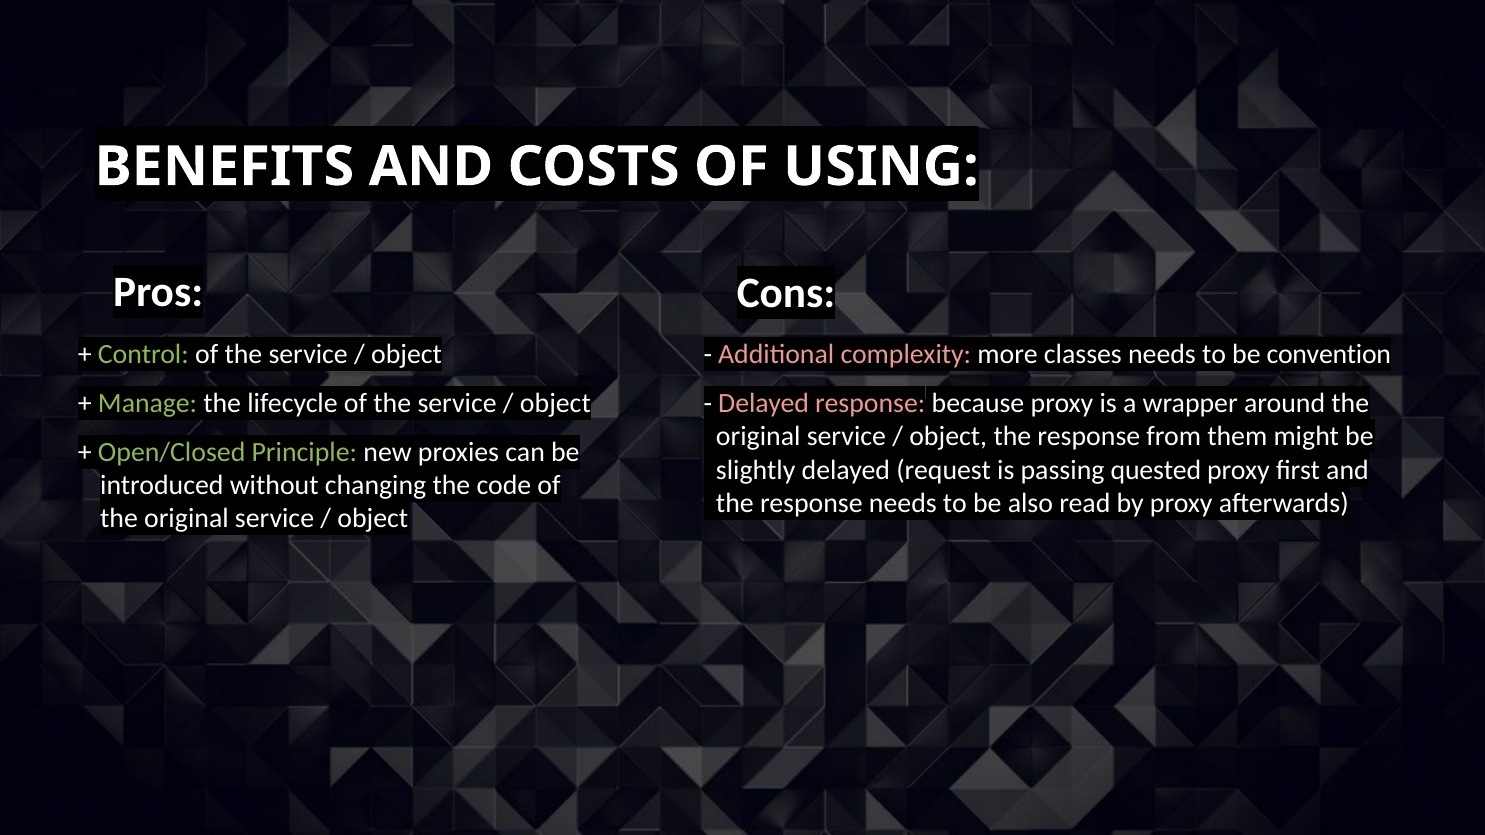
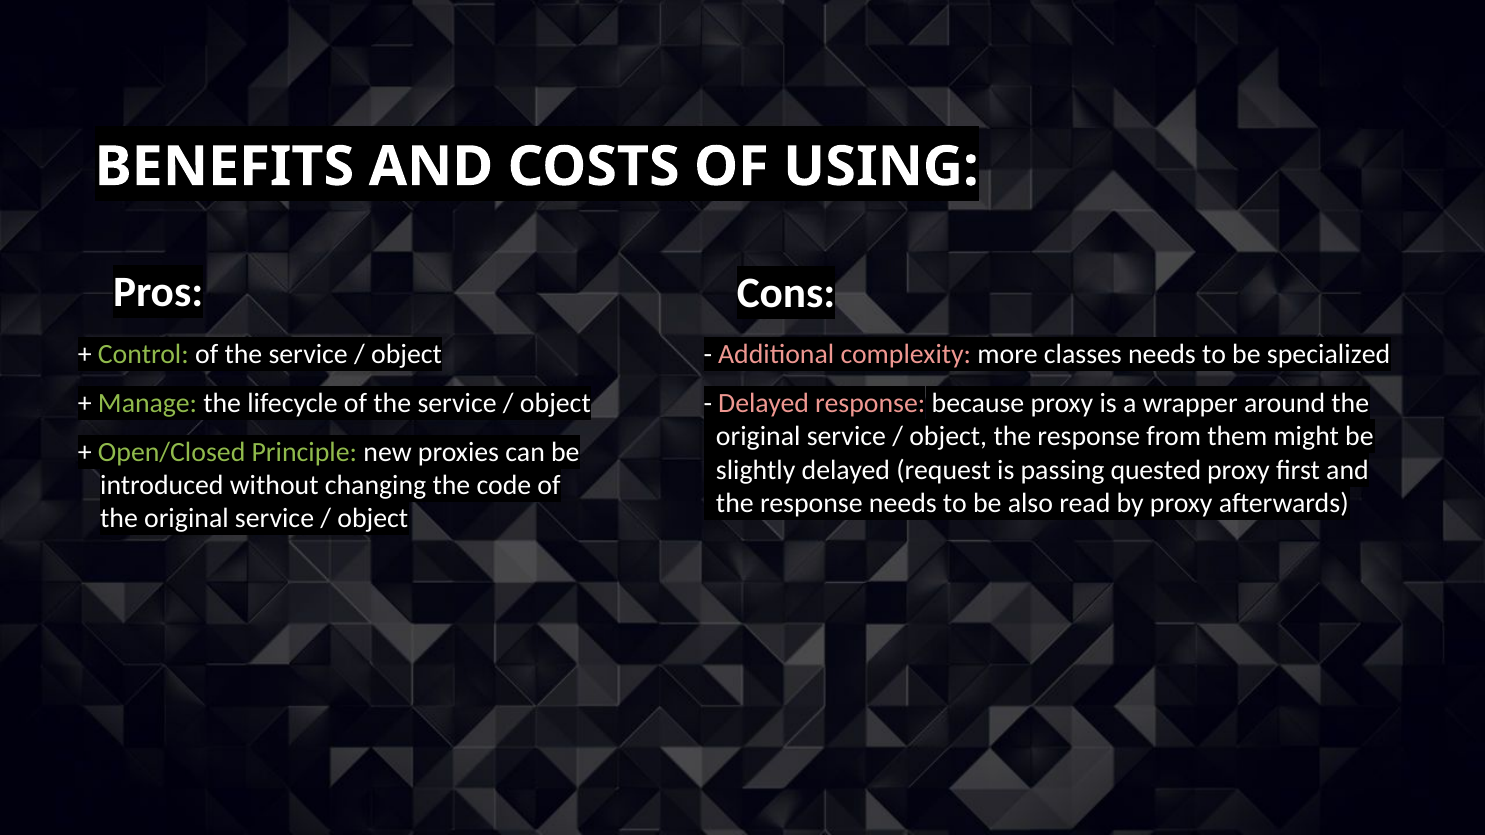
convention: convention -> specialized (1329, 354)
